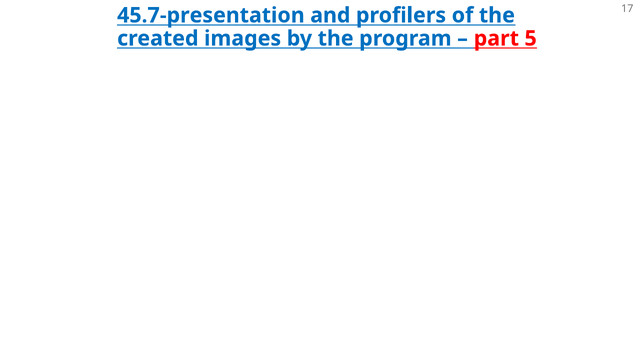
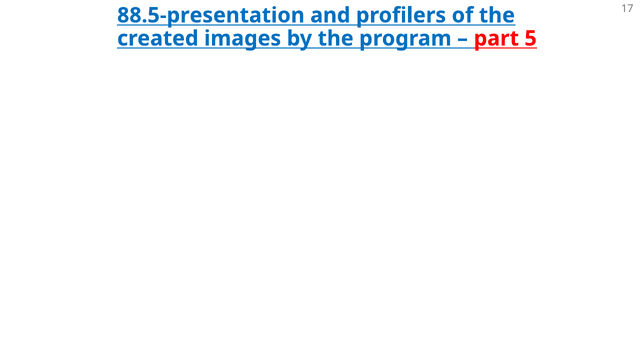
45.7-presentation: 45.7-presentation -> 88.5-presentation (211, 15)
